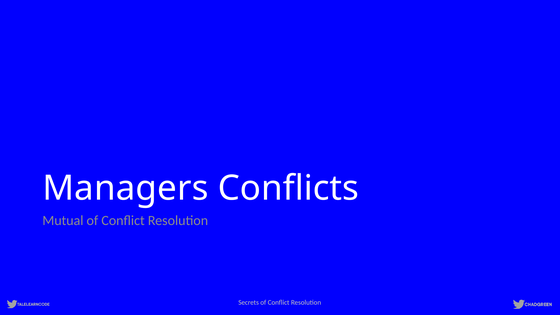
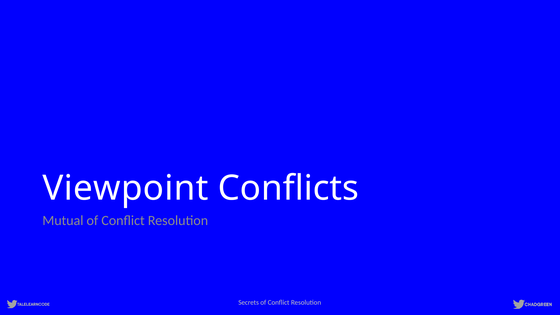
Managers: Managers -> Viewpoint (125, 188)
